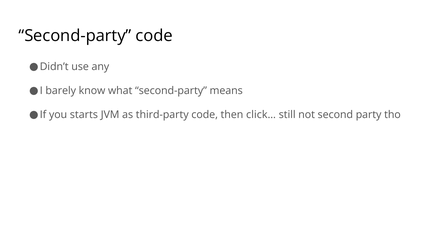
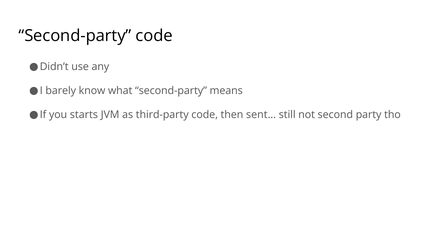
click…: click… -> sent… (261, 114)
